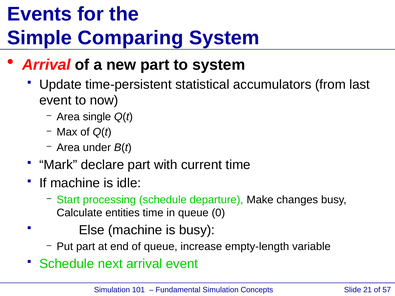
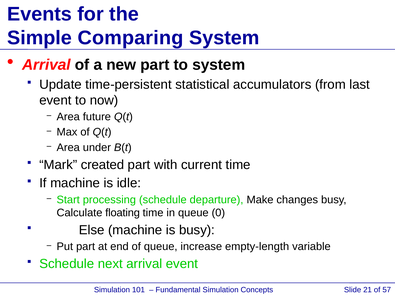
single: single -> future (97, 117)
declare: declare -> created (103, 165)
entities: entities -> floating (123, 213)
